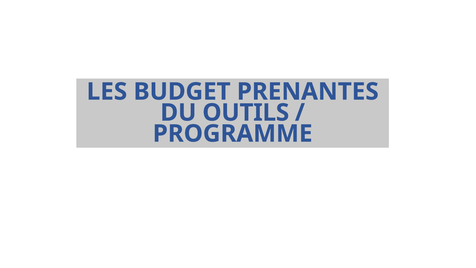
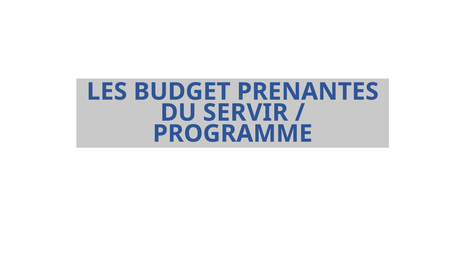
OUTILS: OUTILS -> SERVIR (246, 113)
